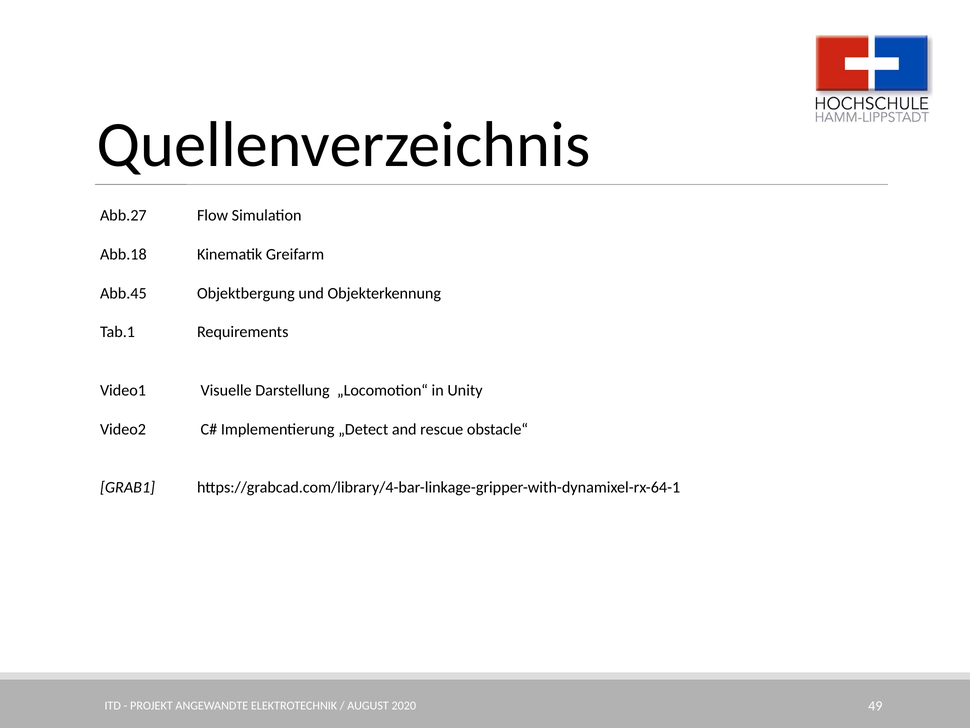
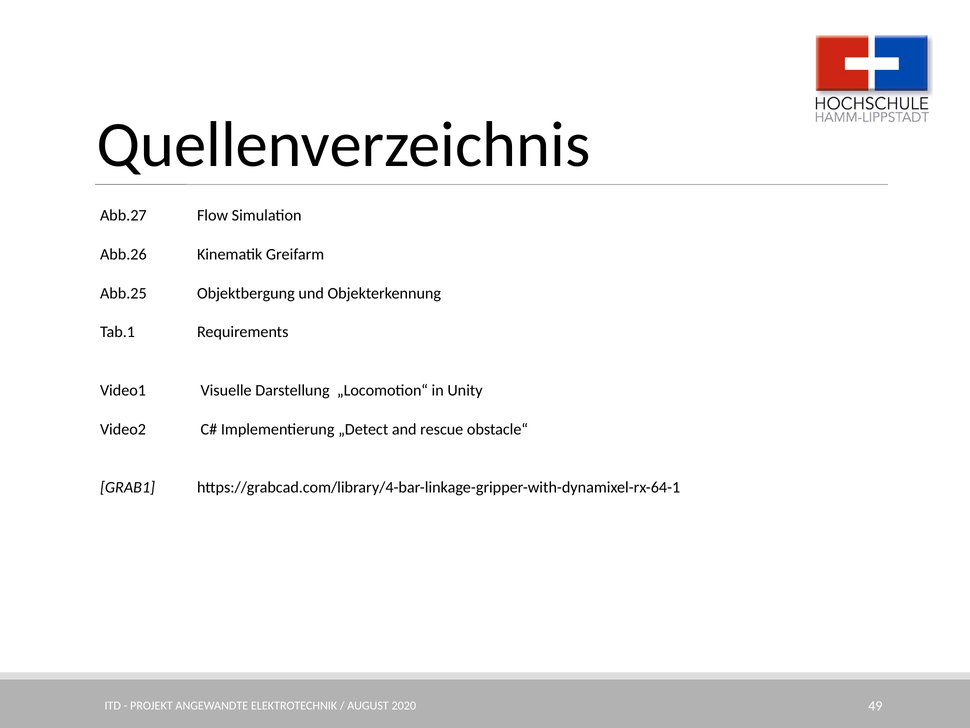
Abb.18: Abb.18 -> Abb.26 (123, 254)
Abb.45: Abb.45 -> Abb.25 (123, 293)
